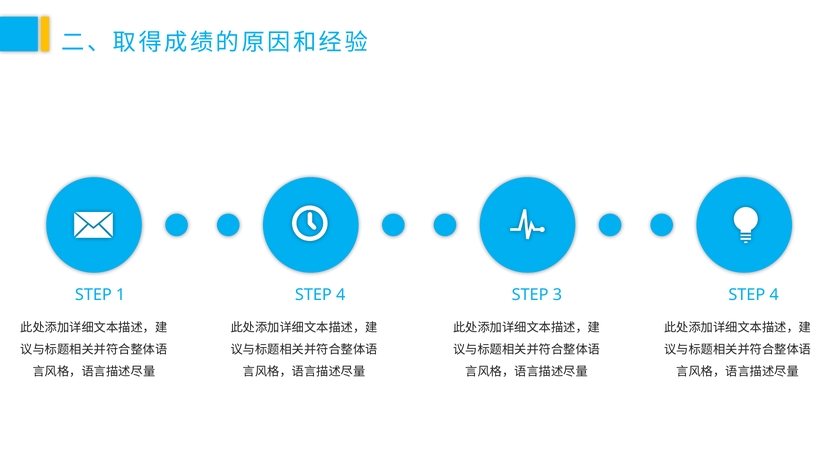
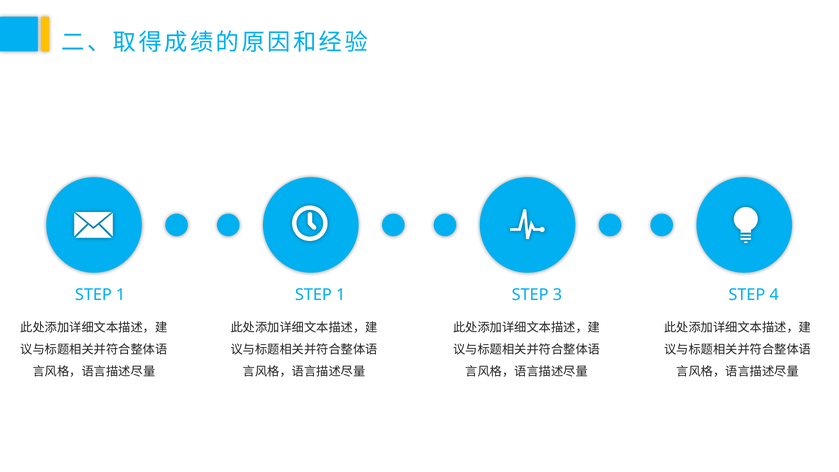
1 STEP 4: 4 -> 1 (341, 295)
